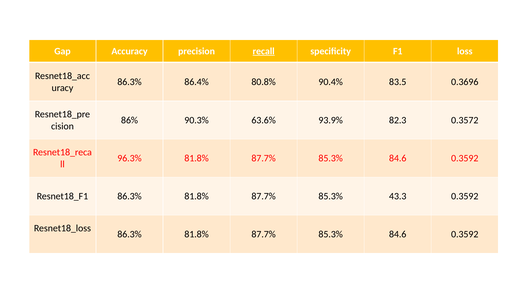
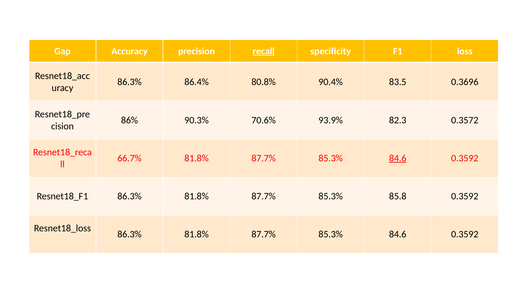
63.6%: 63.6% -> 70.6% (264, 120)
96.3%: 96.3% -> 66.7% (129, 158)
84.6 underline: none -> present (398, 158)
43.3: 43.3 -> 85.8 (398, 196)
